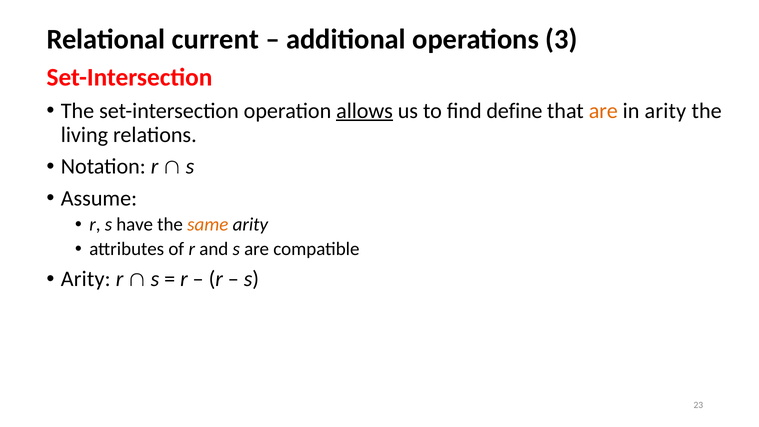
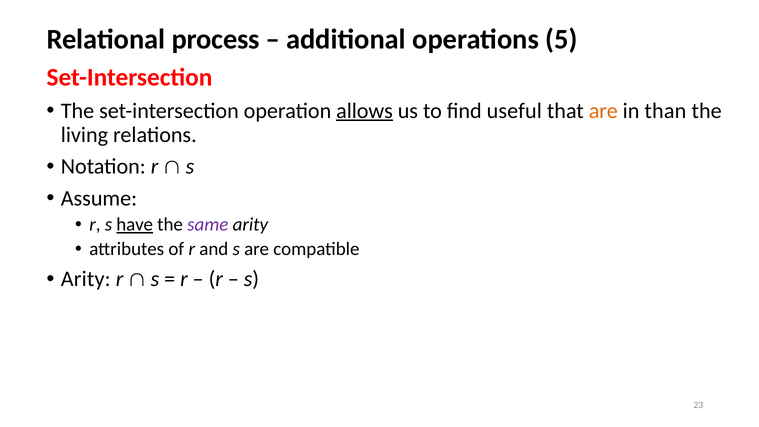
current: current -> process (216, 39)
3: 3 -> 5 (561, 39)
define: define -> useful (514, 111)
in arity: arity -> than (665, 111)
have underline: none -> present (135, 225)
same colour: orange -> purple (208, 225)
